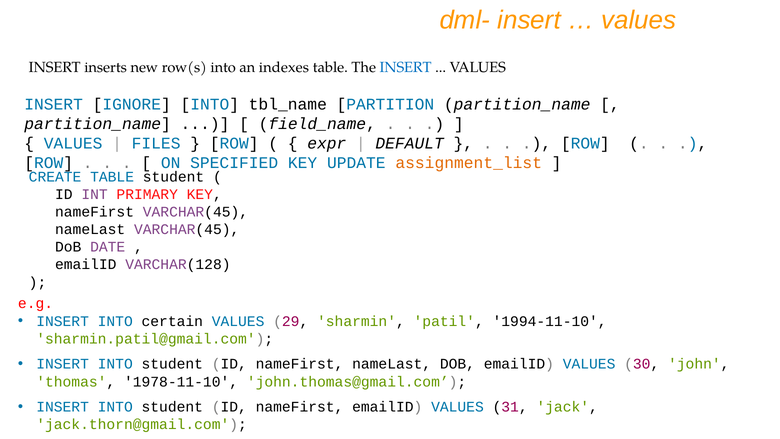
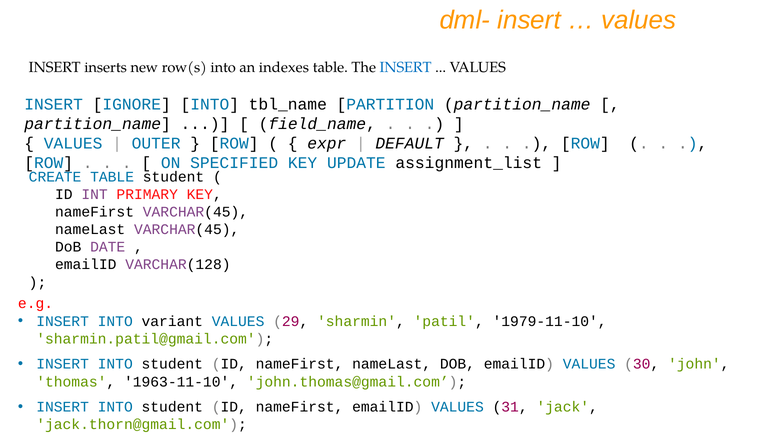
FILES: FILES -> OUTER (156, 143)
assignment_list colour: orange -> black (469, 163)
certain: certain -> variant (172, 321)
1994-11-10: 1994-11-10 -> 1979-11-10 (550, 321)
1978-11-10: 1978-11-10 -> 1963-11-10 (181, 381)
